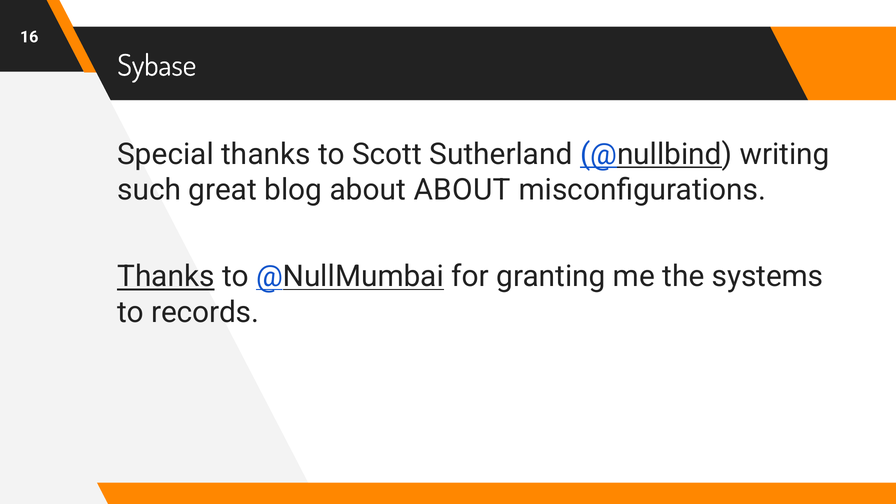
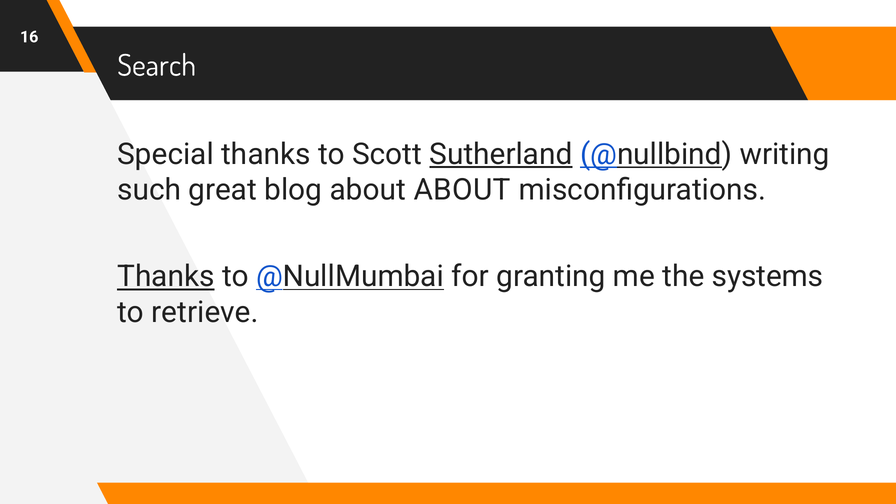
Sybase: Sybase -> Search (157, 66)
Sutherland underline: none -> present (501, 154)
records: records -> retrieve (205, 312)
